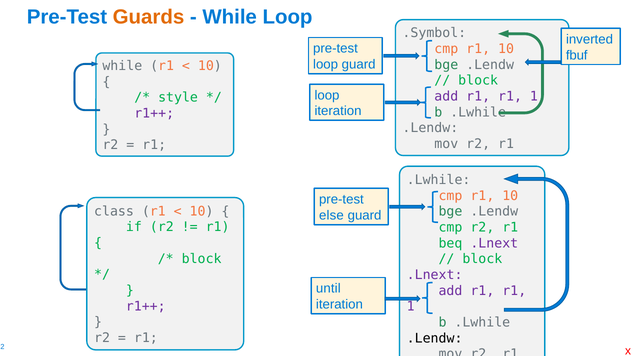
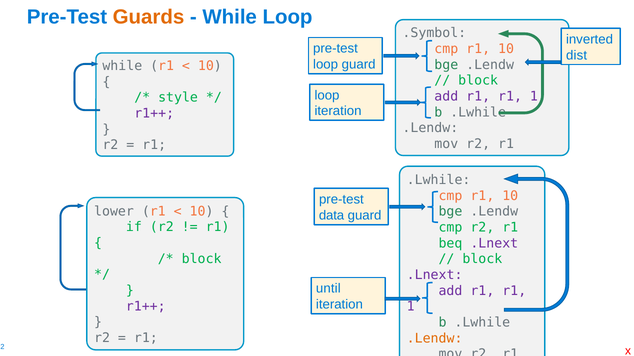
fbuf: fbuf -> dist (577, 55)
class: class -> lower (114, 212)
else: else -> data (332, 216)
.Lendw colour: black -> orange (435, 339)
